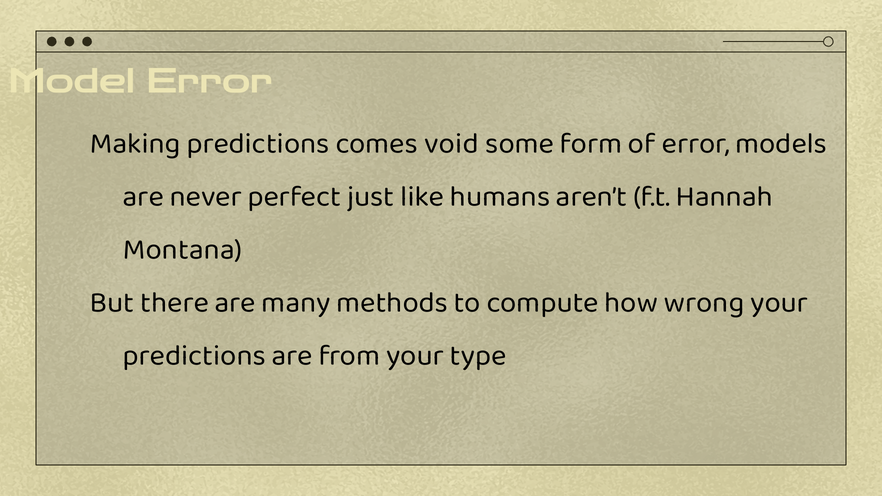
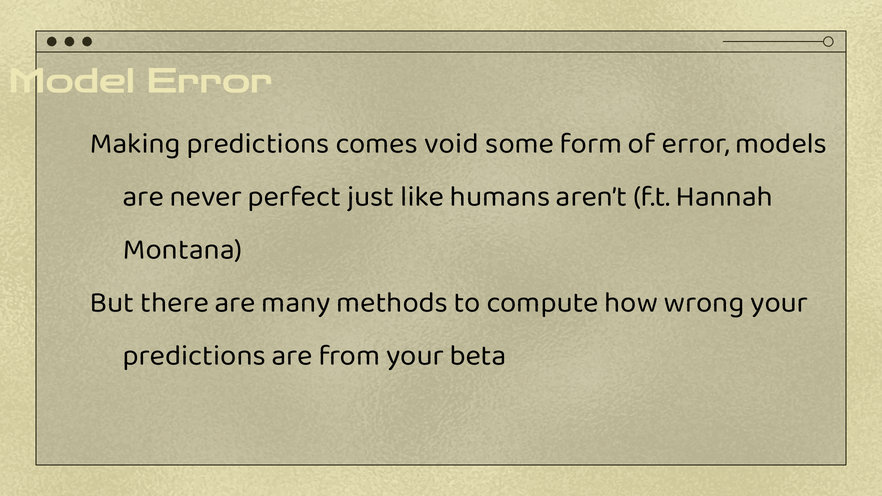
type: type -> beta (478, 355)
